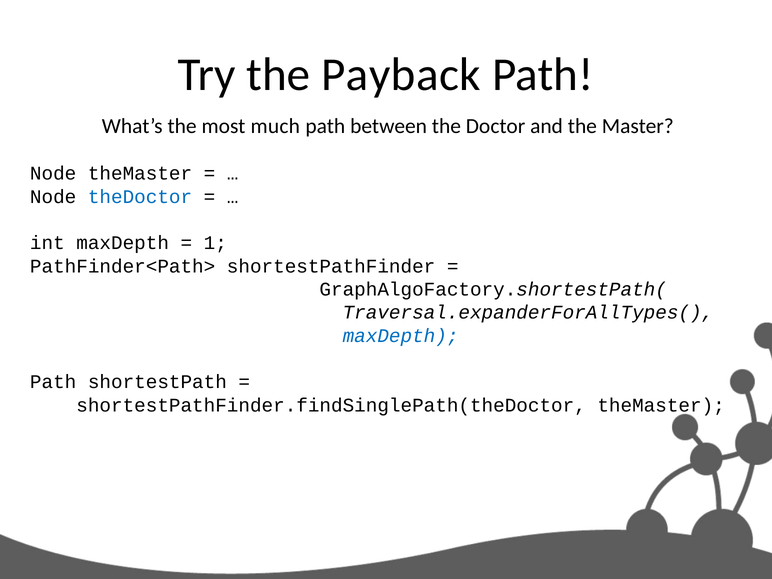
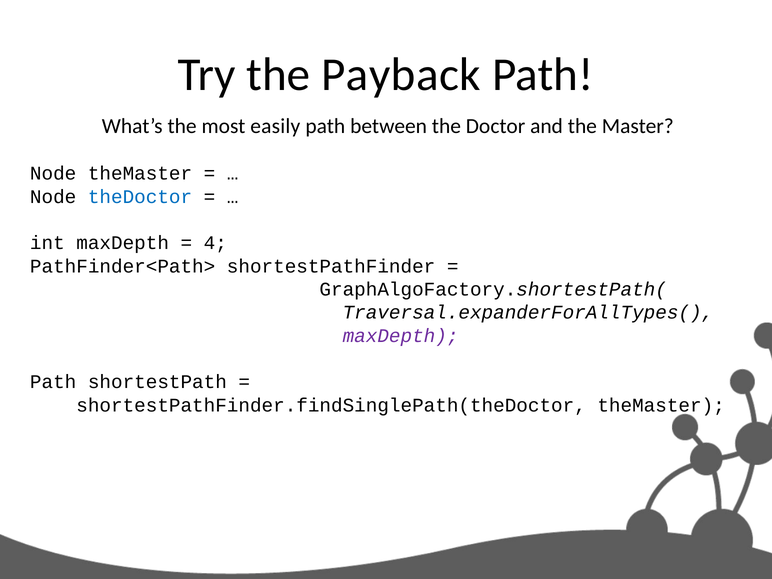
much: much -> easily (275, 126)
1: 1 -> 4 (215, 243)
maxDepth colour: blue -> purple (401, 336)
